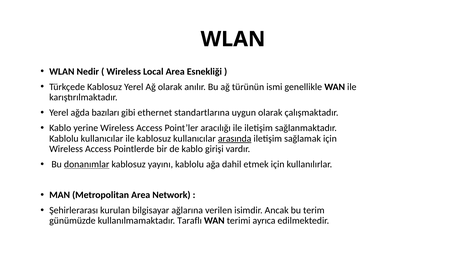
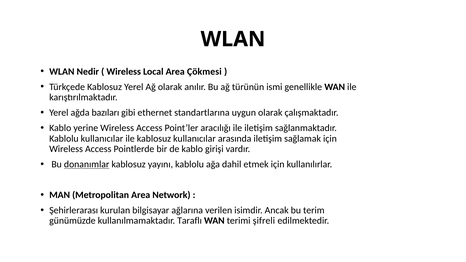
Esnekliği: Esnekliği -> Çökmesi (204, 72)
arasında underline: present -> none (235, 139)
ayrıca: ayrıca -> şifreli (264, 221)
